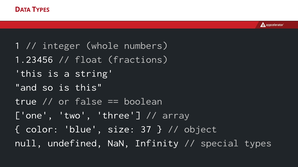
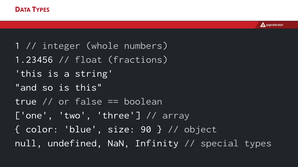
37: 37 -> 90 (146, 130)
